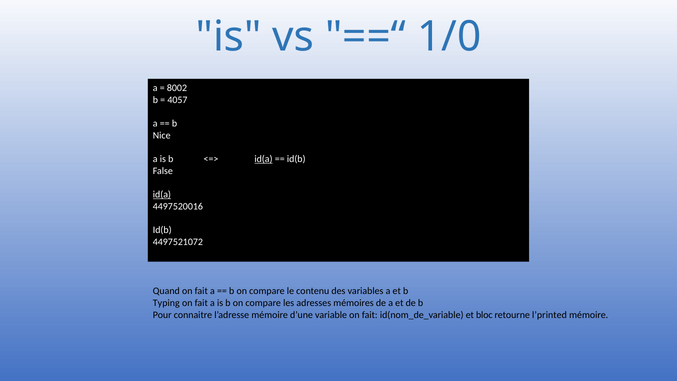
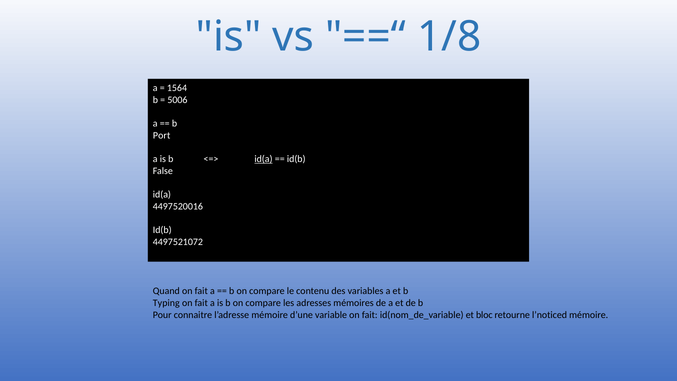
1/0: 1/0 -> 1/8 (449, 37)
8002: 8002 -> 1564 (177, 88)
4057: 4057 -> 5006 (177, 100)
Nice: Nice -> Port (162, 135)
id(a underline: present -> none (162, 195)
l’printed: l’printed -> l’noticed (550, 315)
